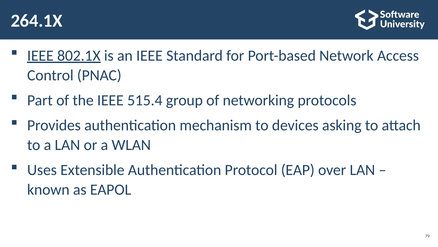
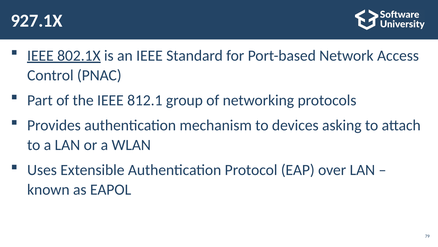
264.1X: 264.1X -> 927.1X (37, 21)
515.4: 515.4 -> 812.1 (145, 100)
